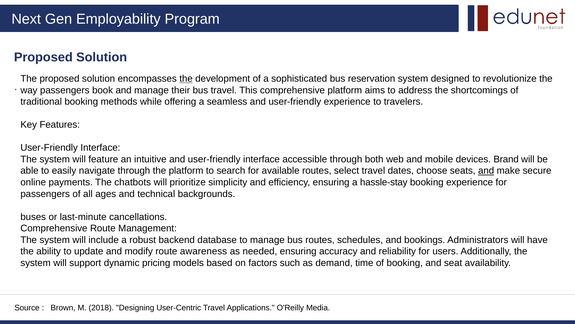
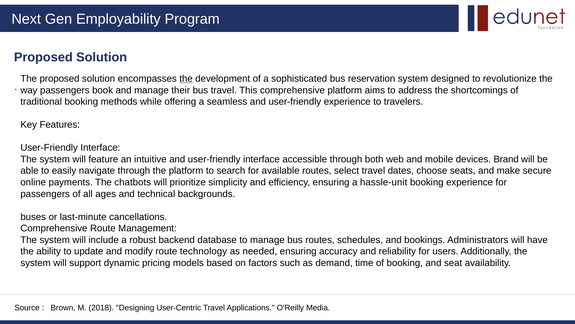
and underline: present -> none (486, 171)
hassle-stay: hassle-stay -> hassle-unit (384, 182)
awareness: awareness -> technology (203, 251)
